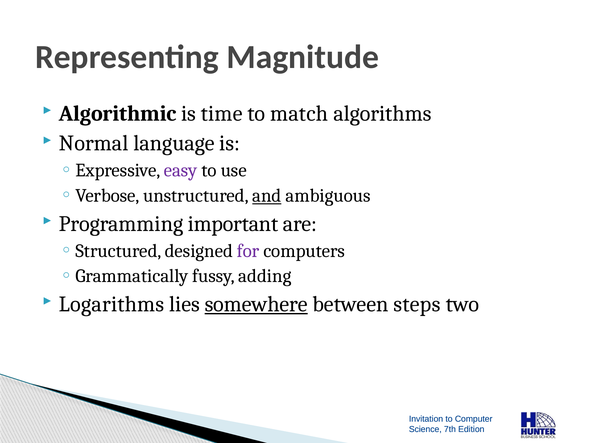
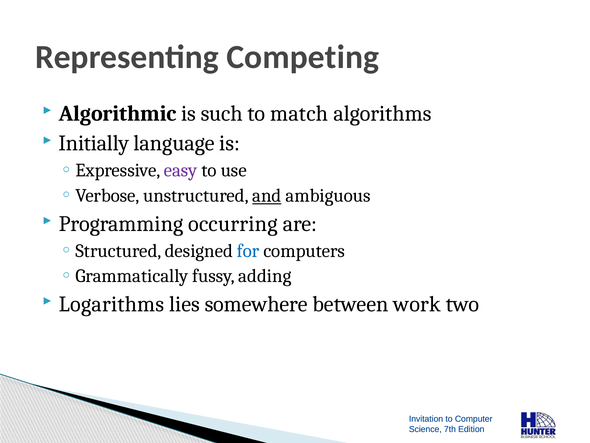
Magnitude: Magnitude -> Competing (303, 57)
time: time -> such (222, 113)
Normal: Normal -> Initially (94, 143)
important: important -> occurring (233, 224)
for colour: purple -> blue (248, 251)
somewhere underline: present -> none (256, 304)
steps: steps -> work (417, 304)
